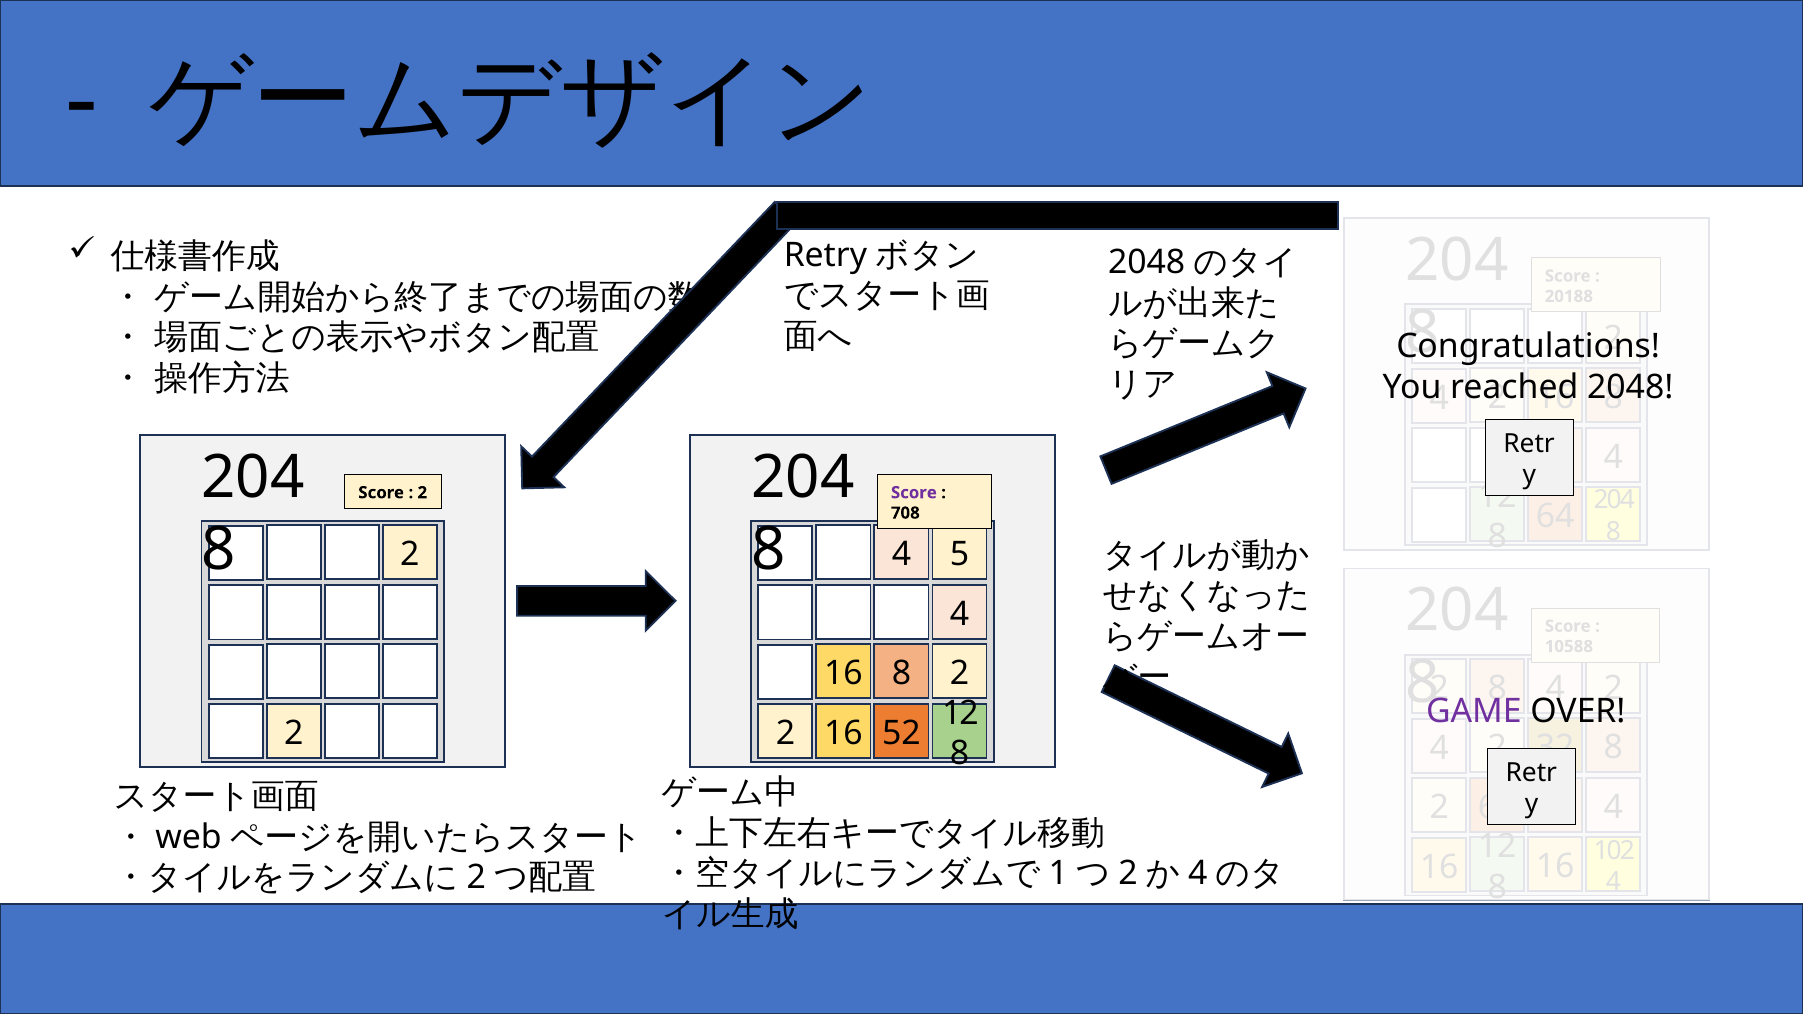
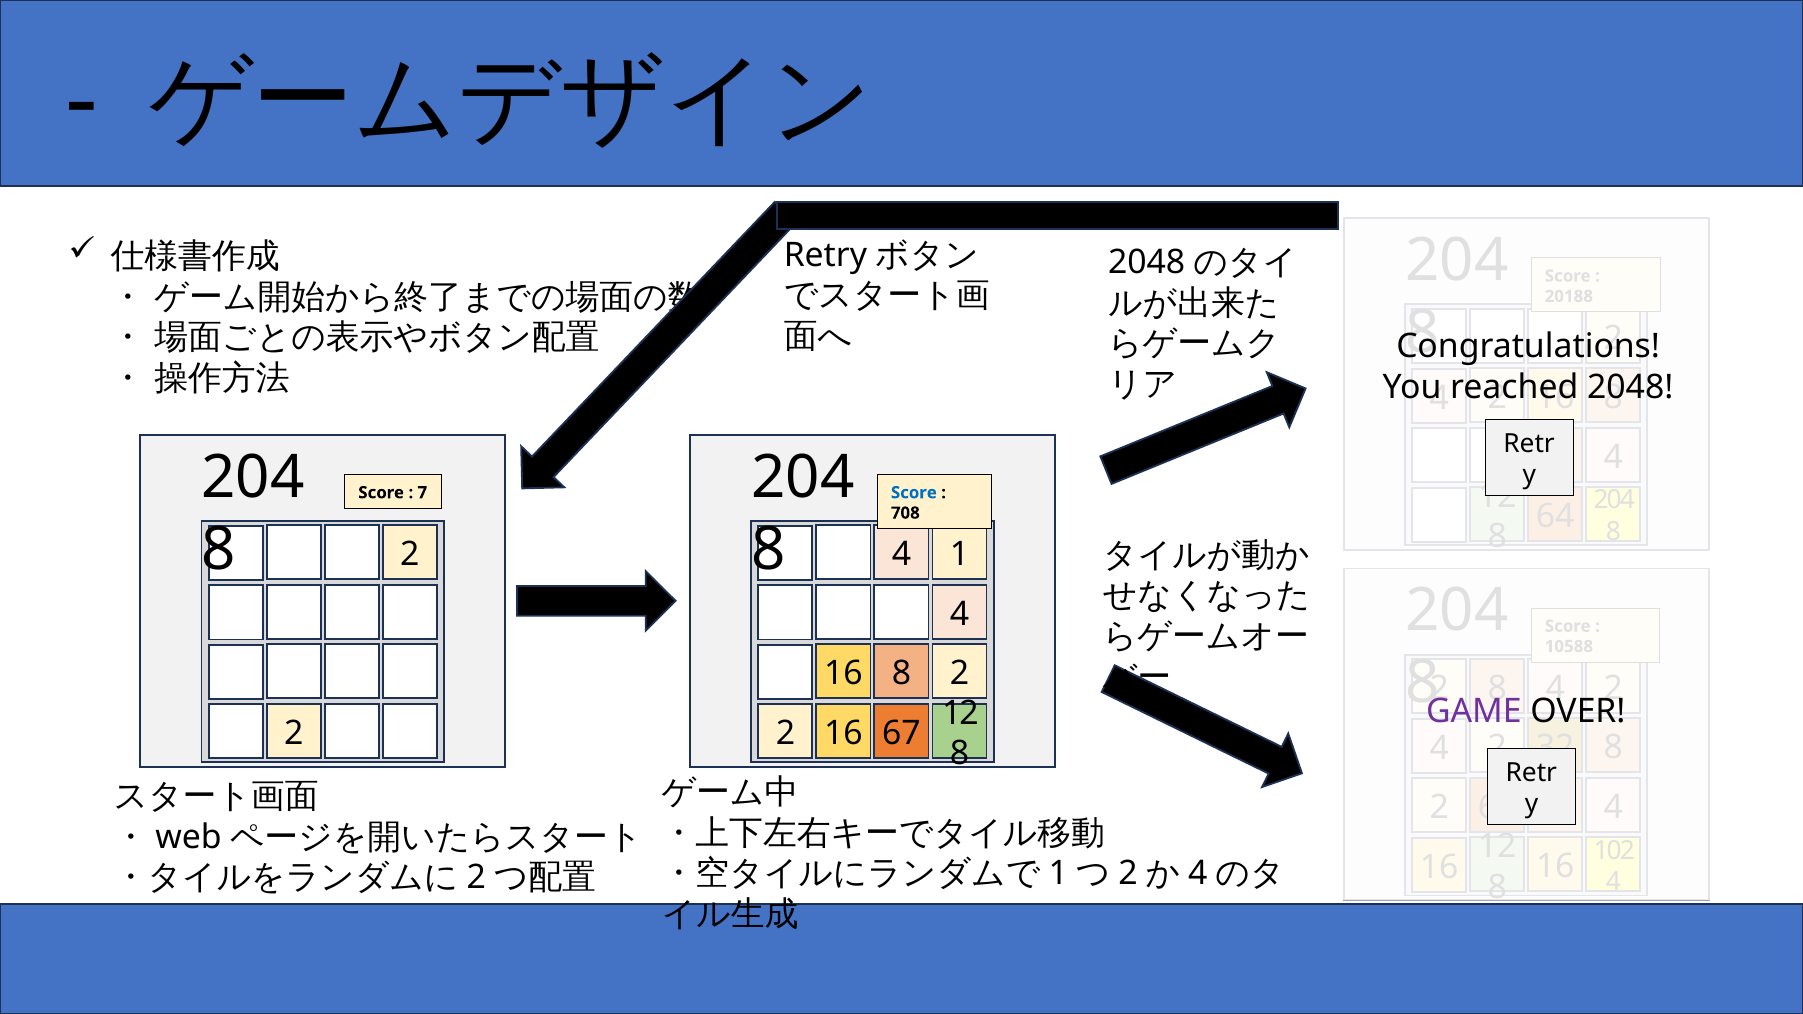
2: 2 -> 7 (422, 493)
Score colour: purple -> blue (914, 493)
5: 5 -> 1 (960, 555)
52: 52 -> 67 (901, 733)
